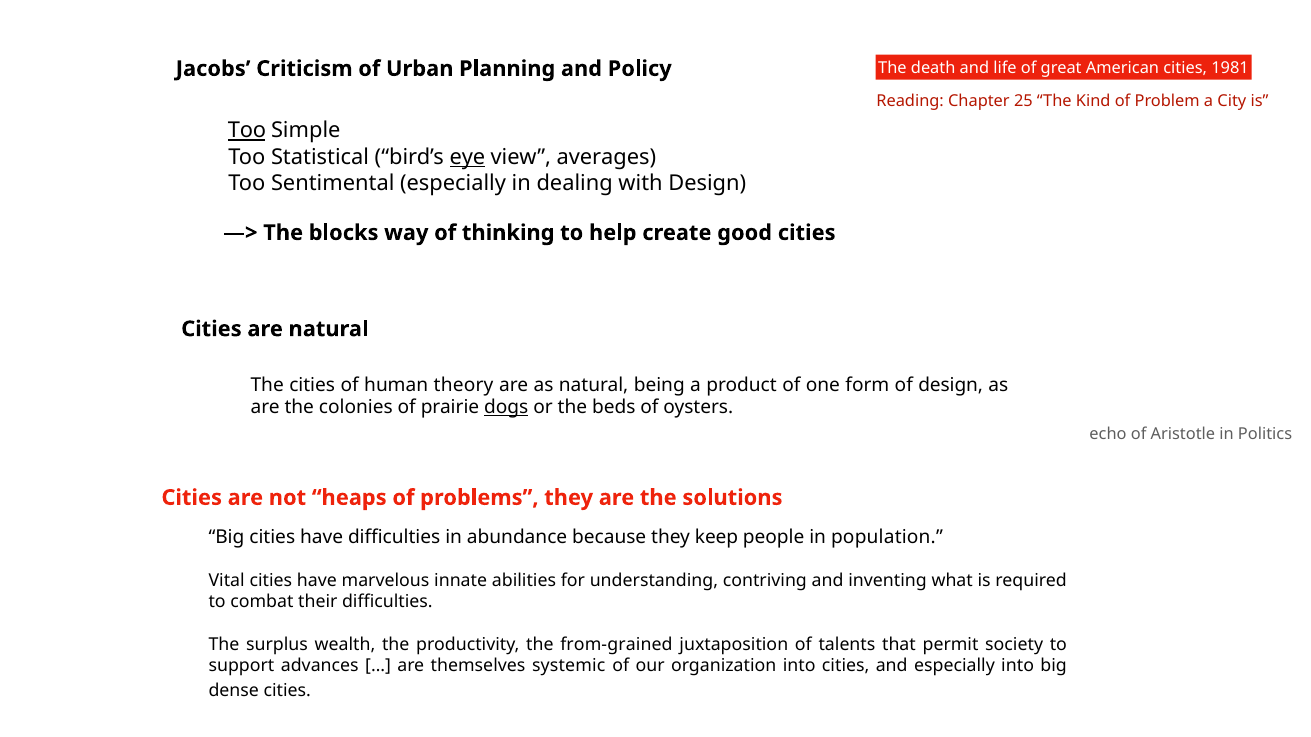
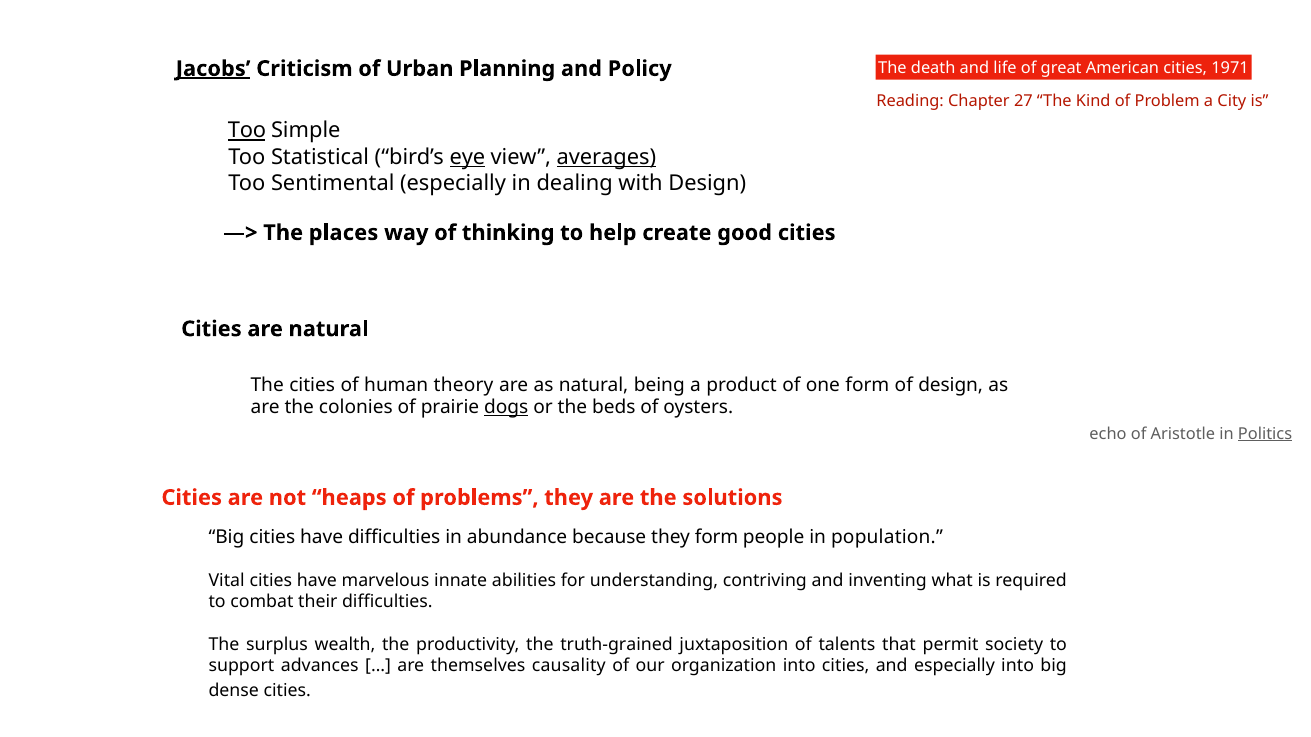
1981: 1981 -> 1971 (1230, 68)
Jacobs underline: none -> present (213, 69)
25: 25 -> 27 (1023, 101)
averages underline: none -> present (606, 157)
blocks: blocks -> places (344, 233)
Politics underline: none -> present (1265, 434)
they keep: keep -> form (717, 538)
from-grained: from-grained -> truth-grained (617, 645)
systemic: systemic -> causality (569, 666)
